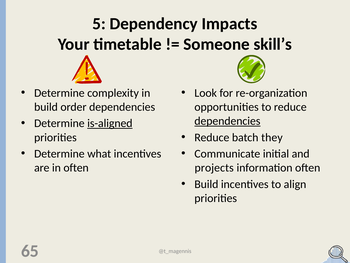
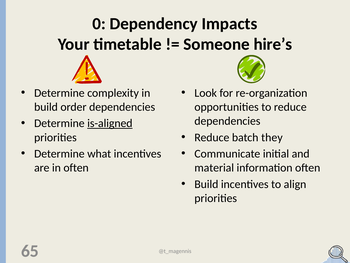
5: 5 -> 0 (99, 24)
skill’s: skill’s -> hire’s (273, 44)
dependencies underline: present -> none (227, 121)
projects: projects -> material (214, 167)
